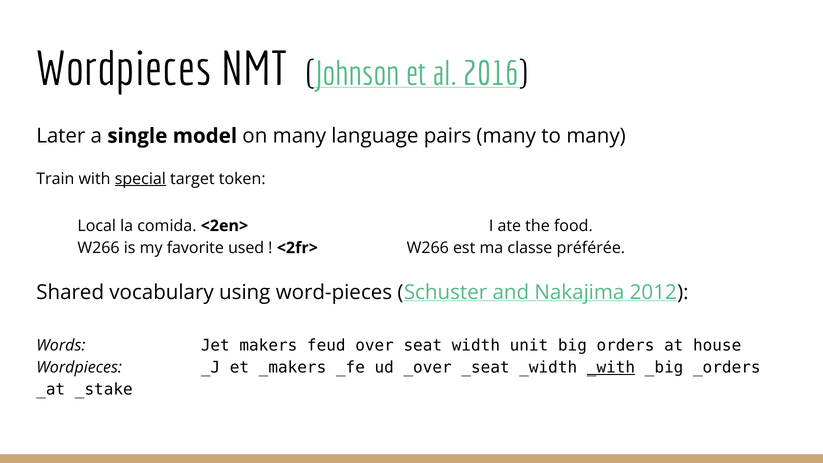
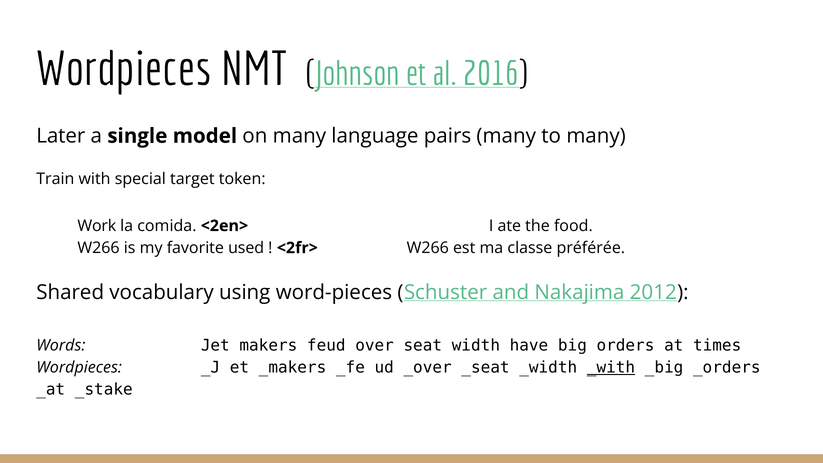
special underline: present -> none (140, 179)
Local: Local -> Work (97, 226)
unit: unit -> have (529, 345)
house: house -> times (717, 345)
